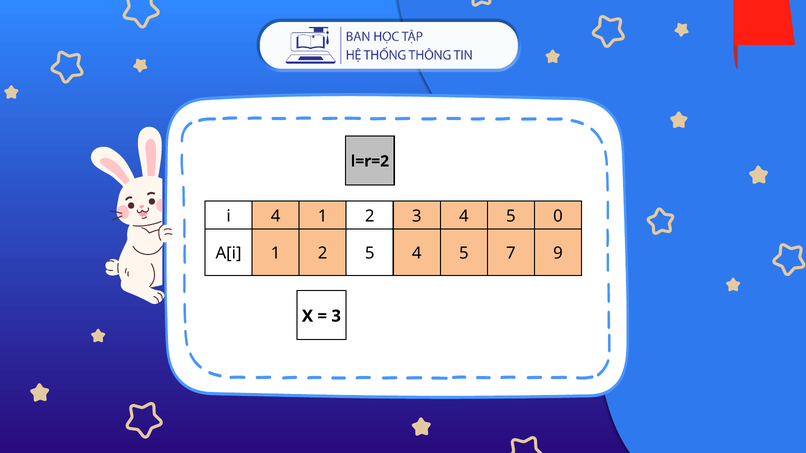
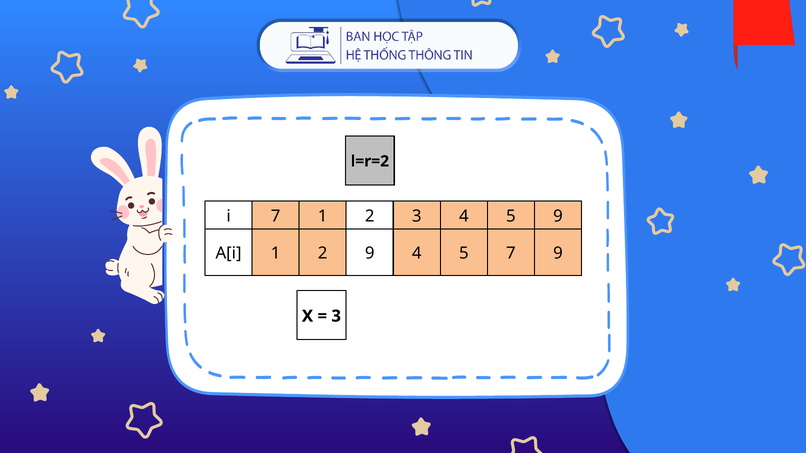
i 4: 4 -> 7 (276, 216)
5 0: 0 -> 9 (558, 216)
2 5: 5 -> 9 (370, 253)
